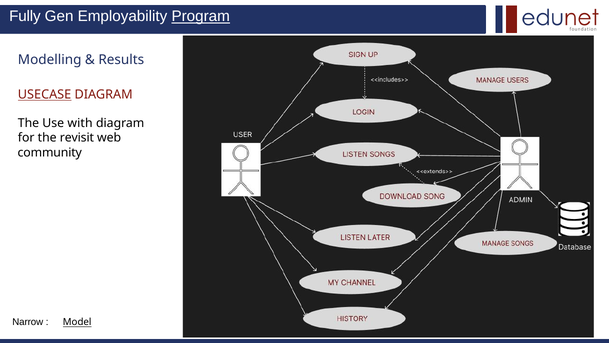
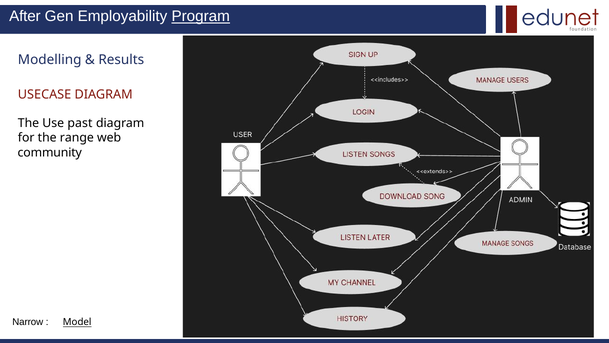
Fully: Fully -> After (25, 16)
USECASE underline: present -> none (45, 95)
with: with -> past (80, 123)
revisit: revisit -> range (77, 138)
